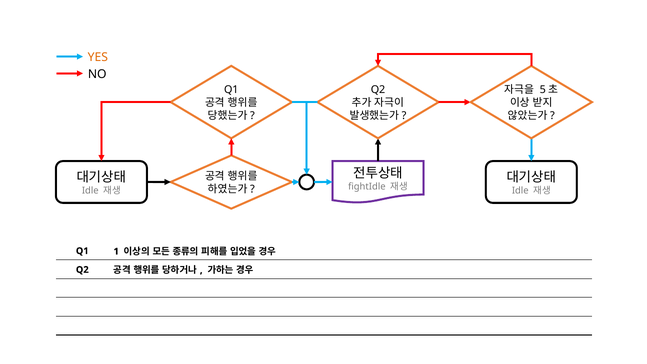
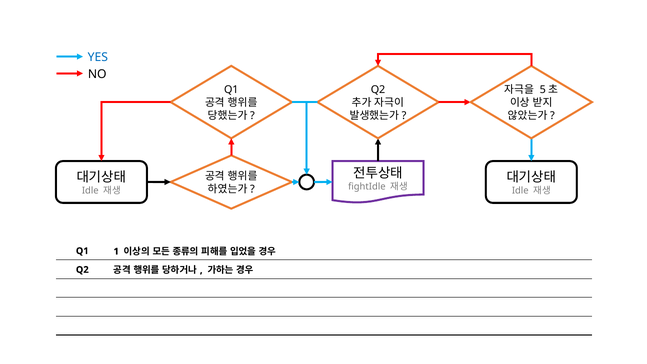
YES colour: orange -> blue (98, 57)
